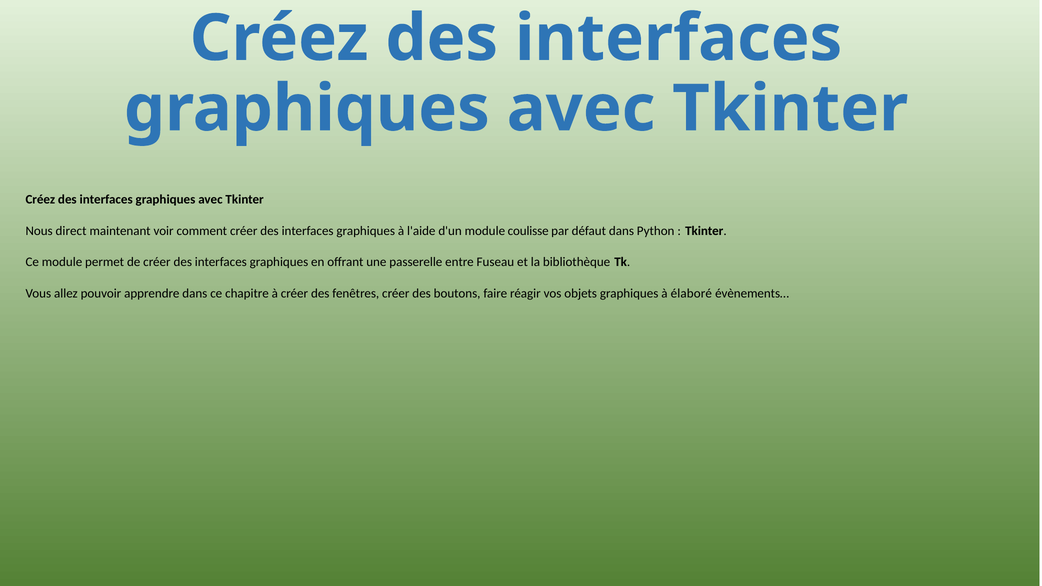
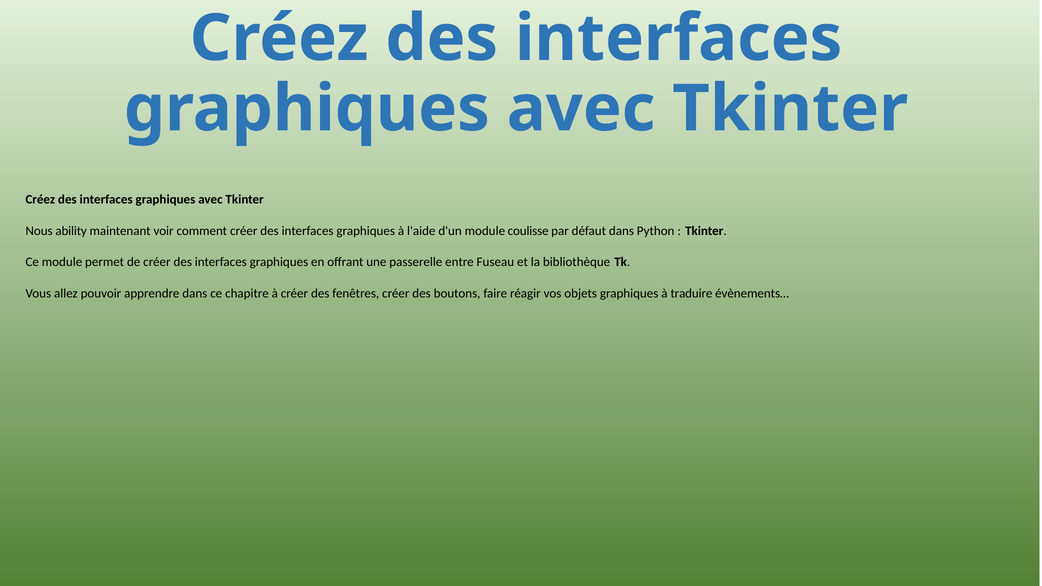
direct: direct -> ability (71, 231)
élaboré: élaboré -> traduire (691, 293)
